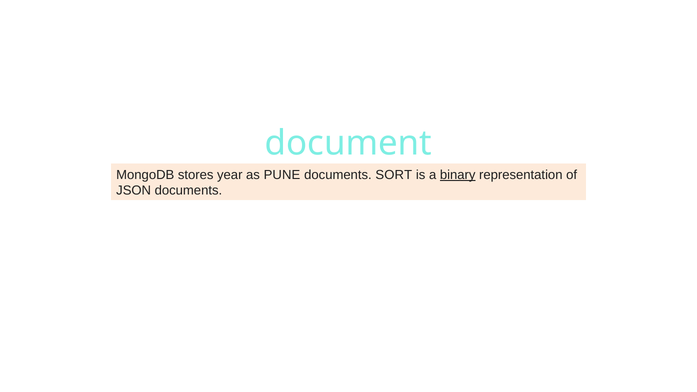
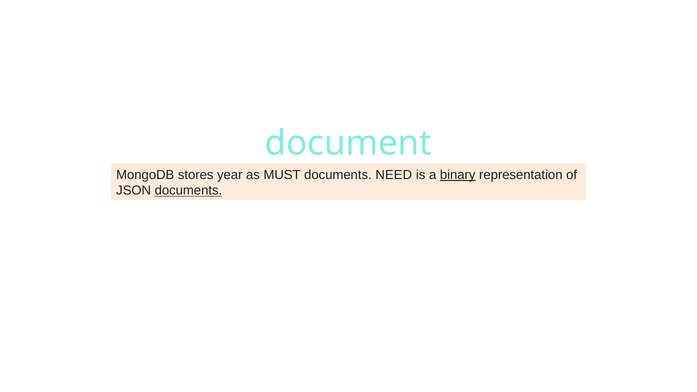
PUNE: PUNE -> MUST (282, 175)
SORT: SORT -> NEED (394, 175)
documents underline: none -> present (188, 191)
